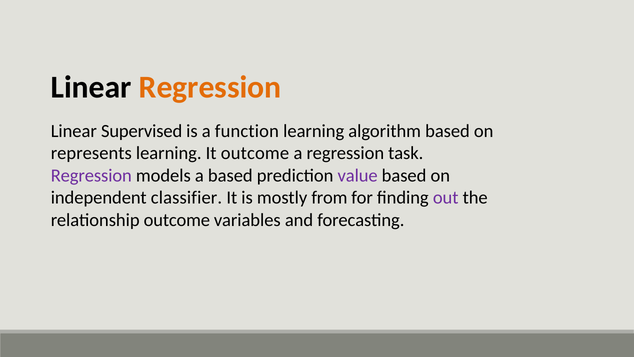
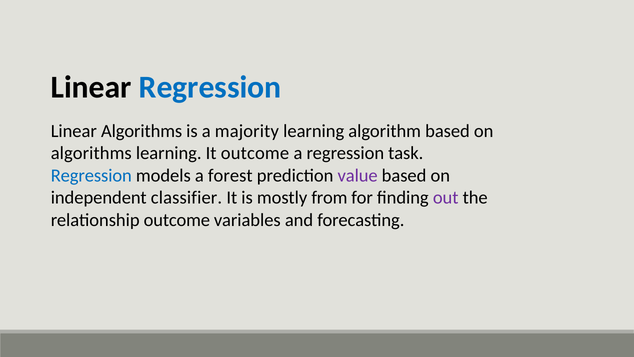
Regression colour: orange -> blue (210, 87)
Linear Supervised: Supervised -> Algorithms (142, 131)
function: function -> majority (247, 131)
represents: represents -> algorithms (91, 153)
Regression colour: purple -> blue (91, 175)
a based: based -> forest (230, 175)
